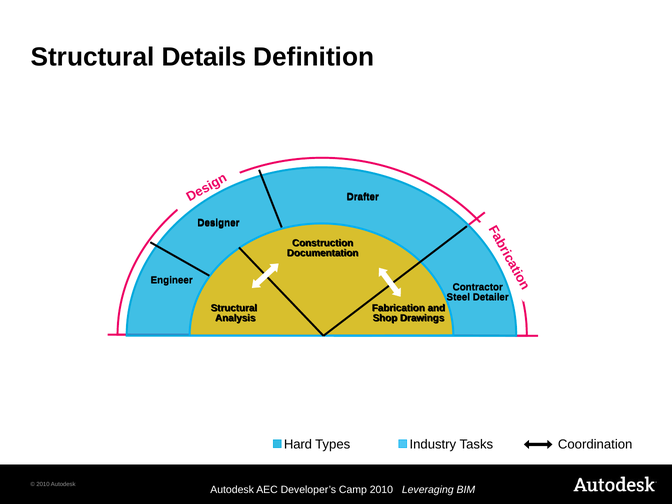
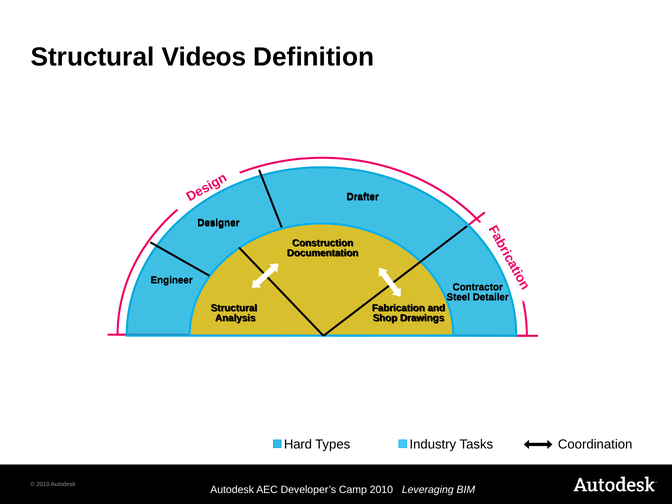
Details: Details -> Videos (204, 57)
